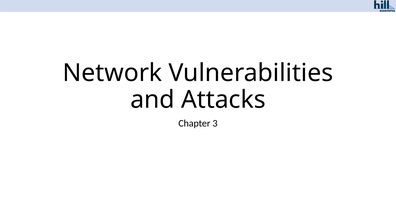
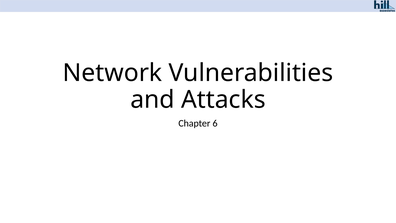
3: 3 -> 6 (215, 123)
